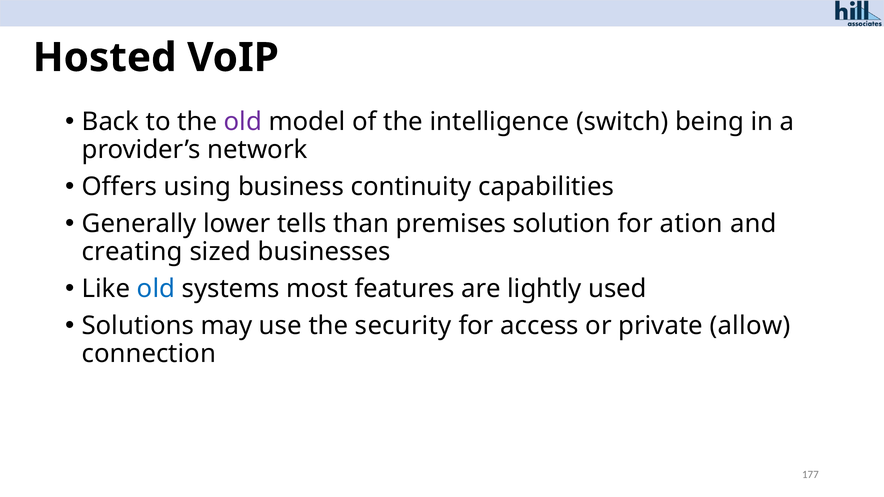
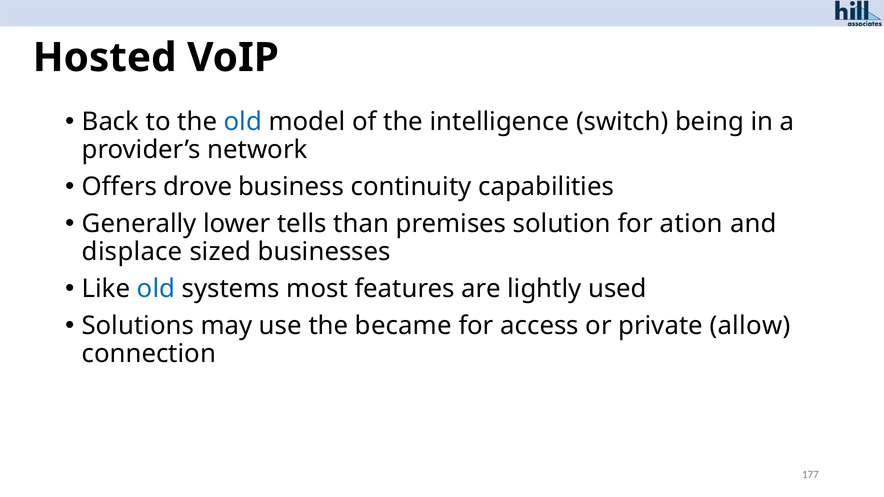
old colour: purple -> blue (243, 122)
using: using -> drove (198, 187)
creating: creating -> displace (132, 252)
security: security -> became (403, 326)
